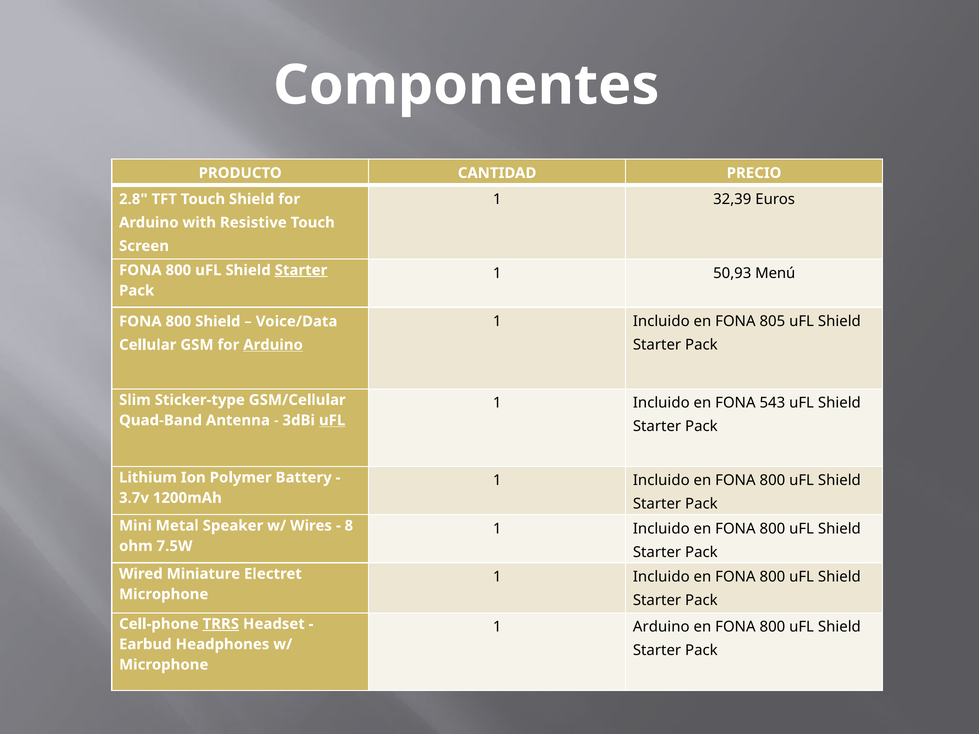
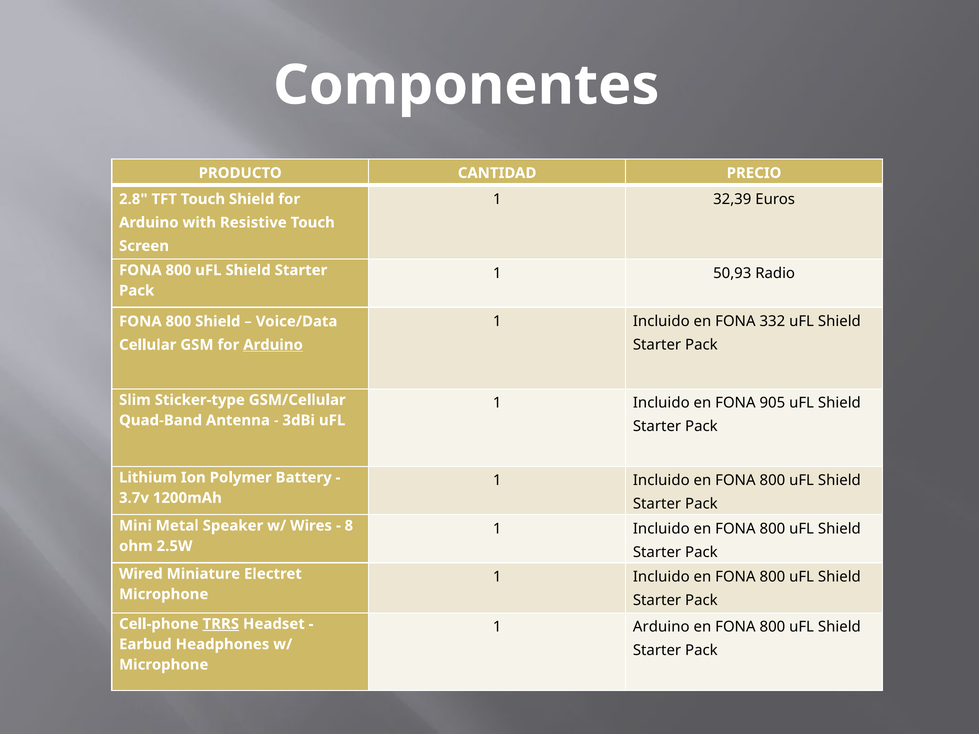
Starter underline: present -> none (301, 270)
Menú: Menú -> Radio (775, 273)
805: 805 -> 332 (772, 322)
543: 543 -> 905 (772, 403)
uFL underline: present -> none (332, 420)
7.5W: 7.5W -> 2.5W (175, 546)
